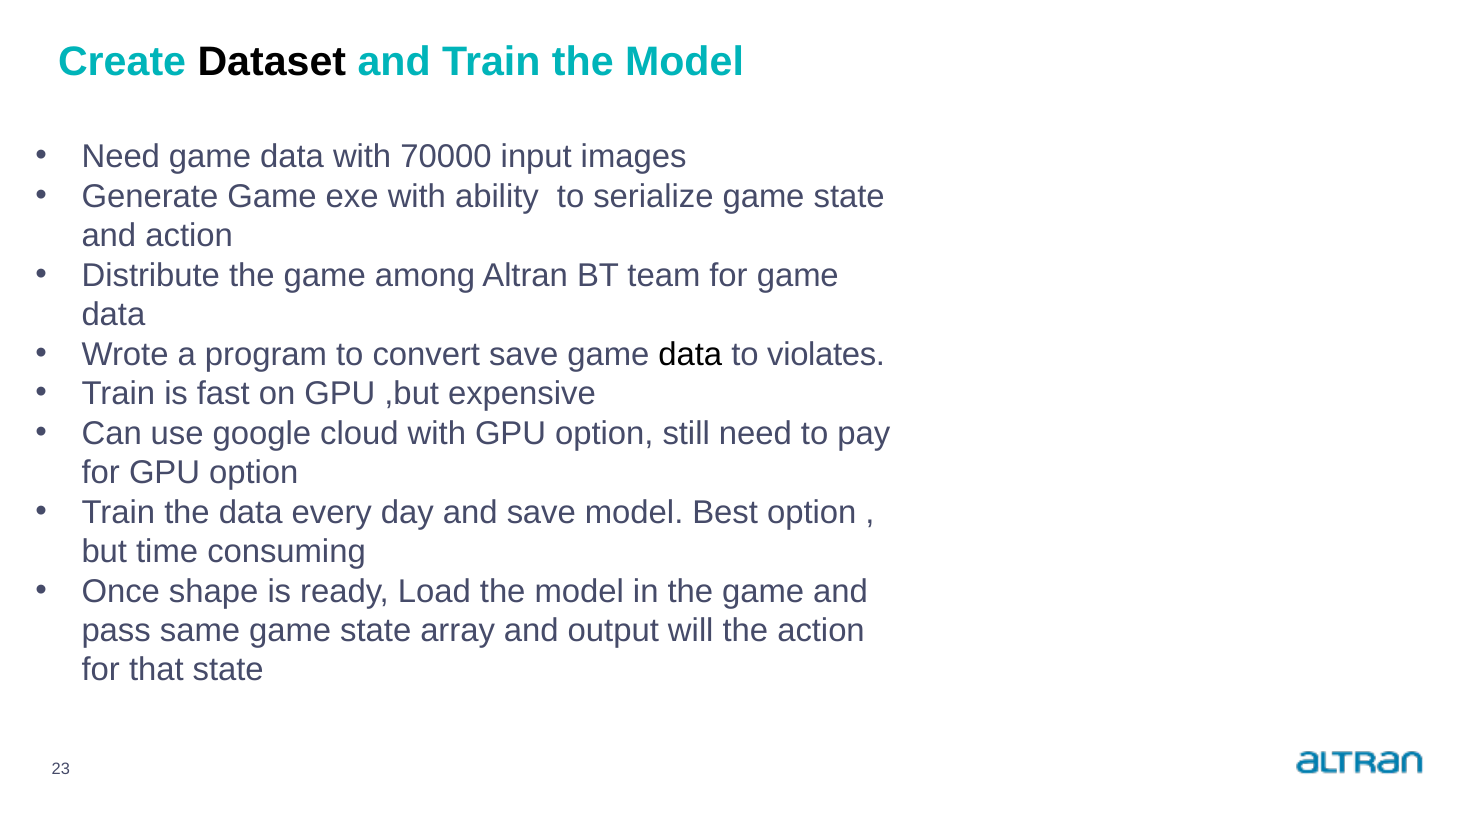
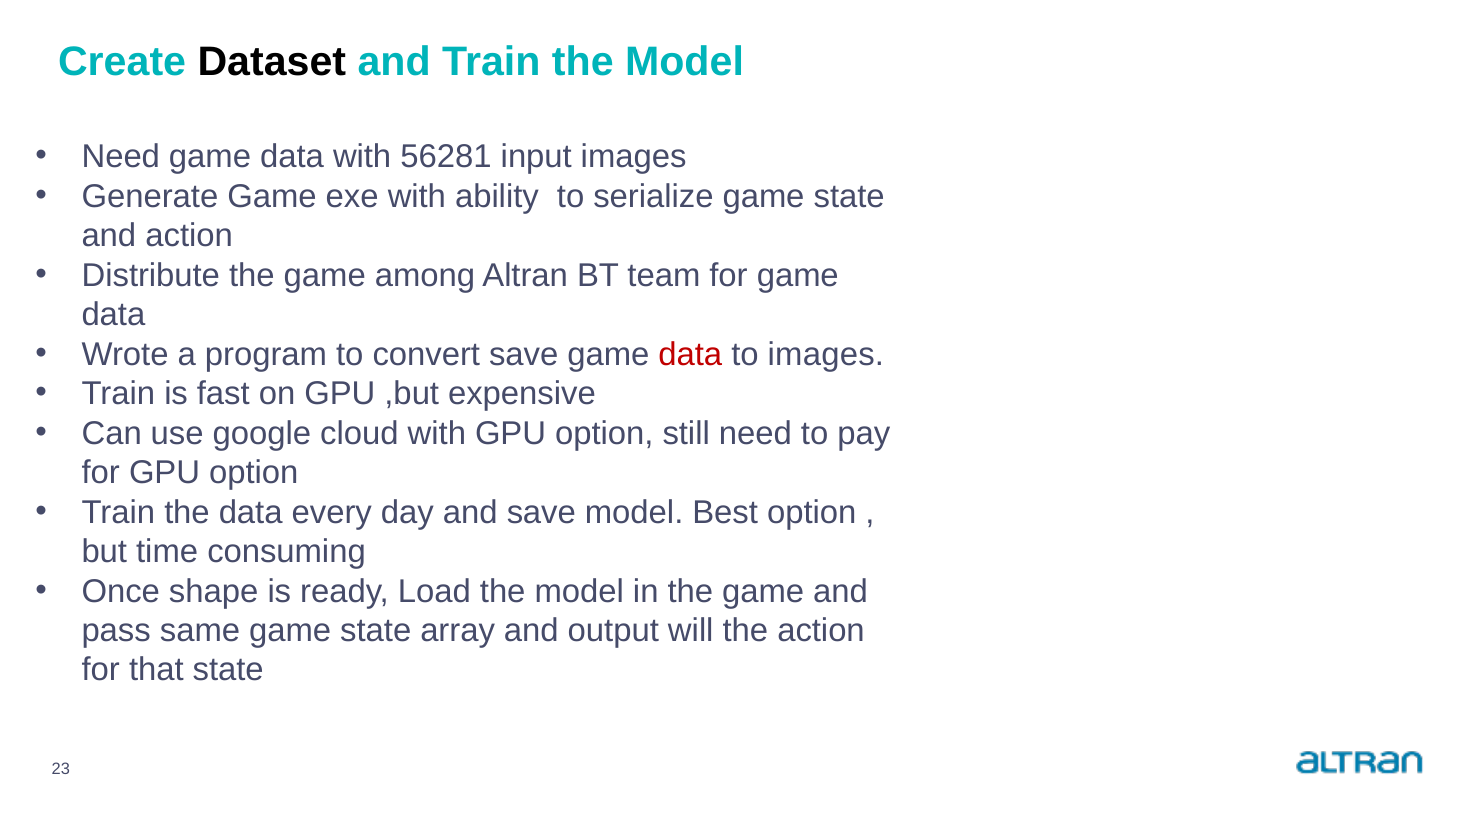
70000: 70000 -> 56281 (446, 157)
data colour: black -> red (690, 354)
to violates: violates -> images (826, 354)
